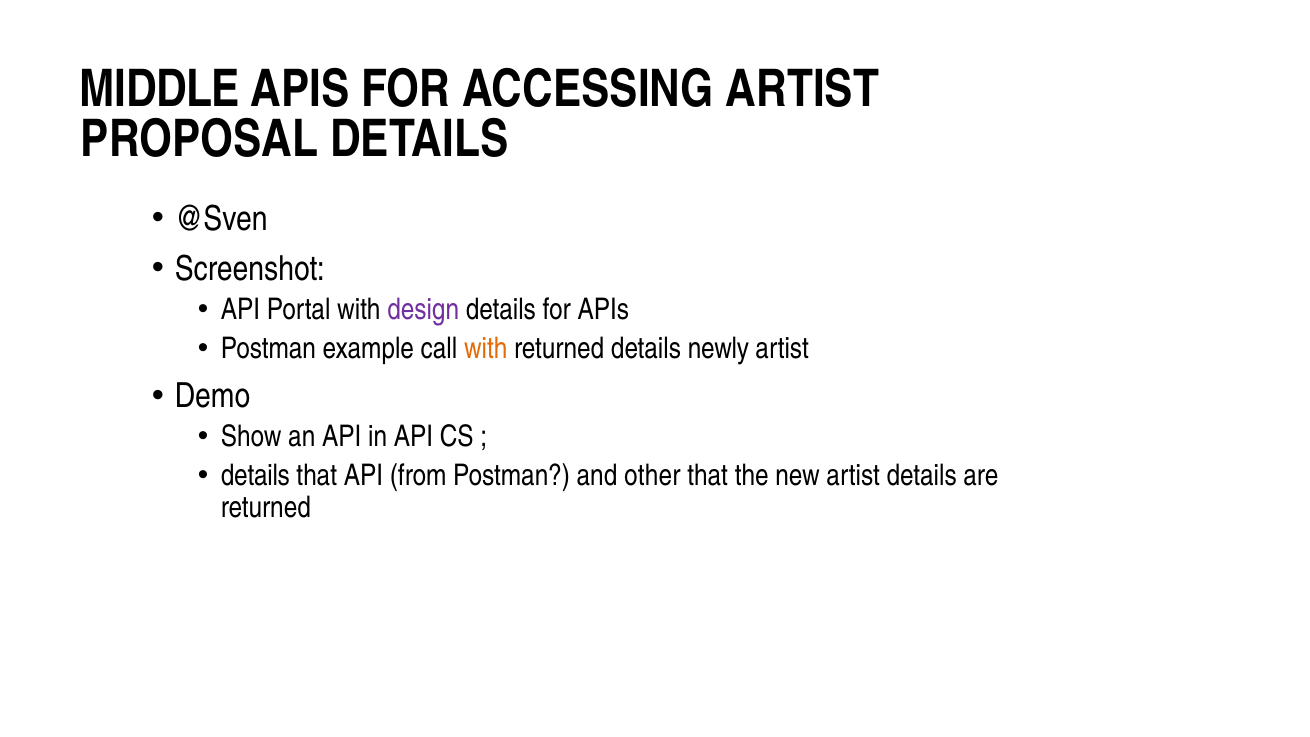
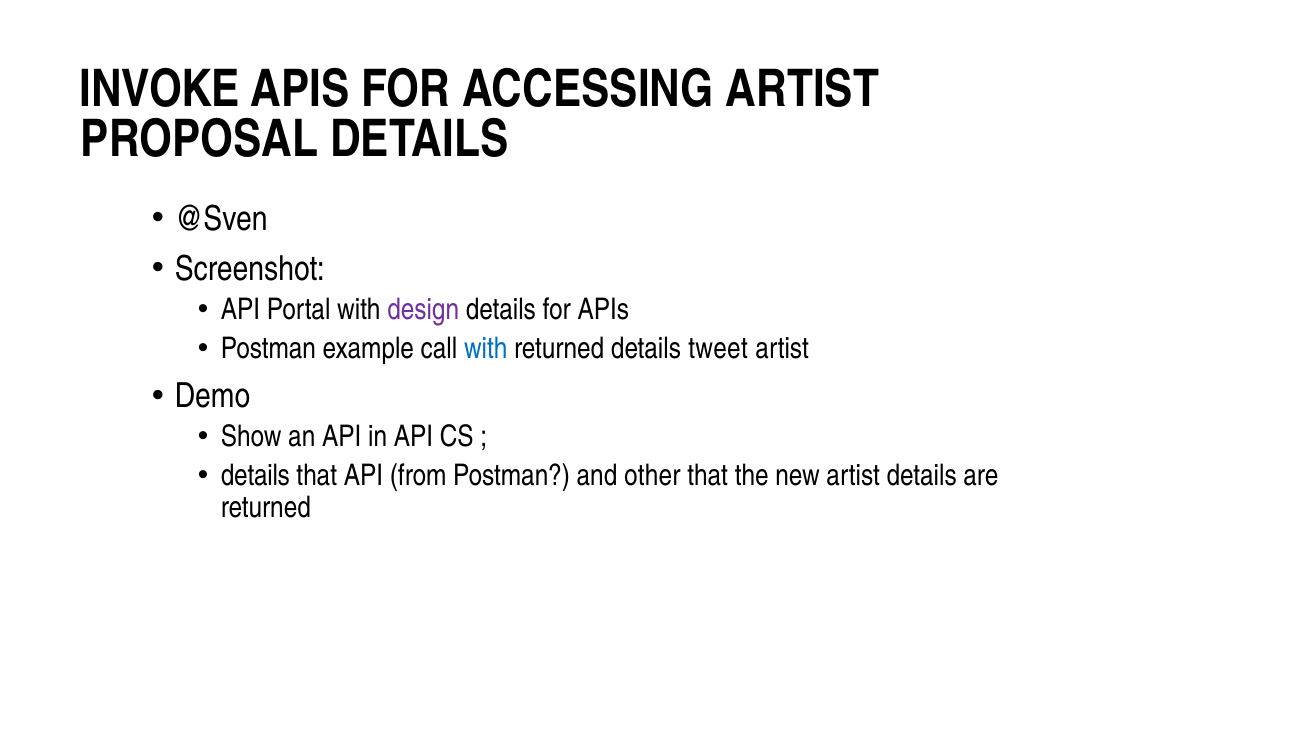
MIDDLE: MIDDLE -> INVOKE (160, 90)
with colour: orange -> blue (486, 348)
newly: newly -> tweet (718, 348)
